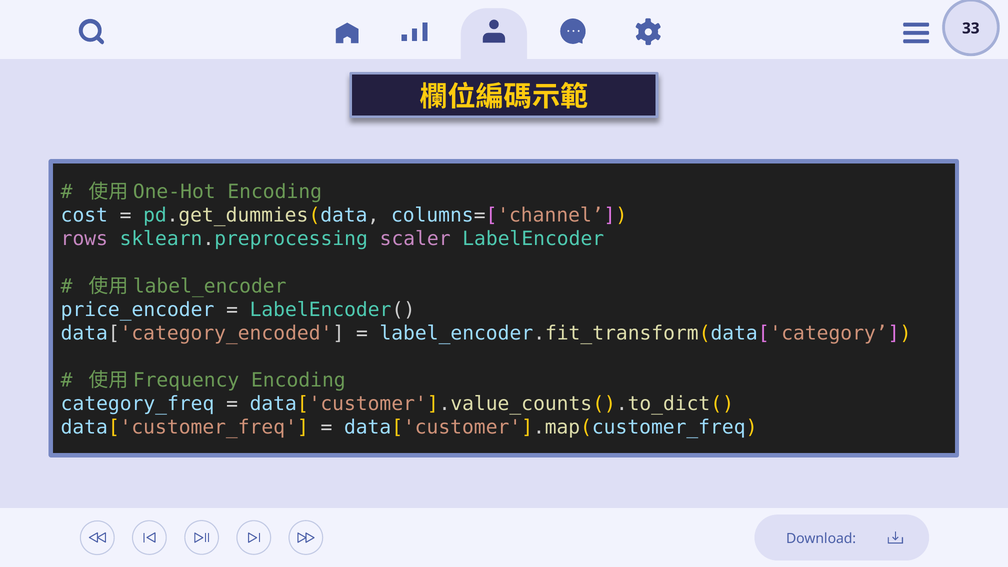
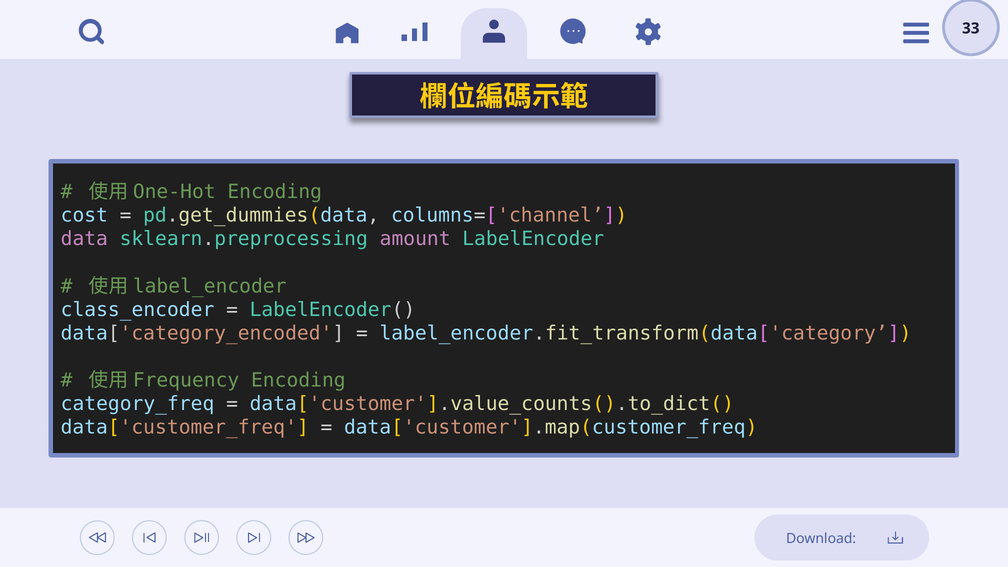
rows: rows -> data (84, 239)
scaler: scaler -> amount (415, 239)
price_encoder: price_encoder -> class_encoder (138, 310)
